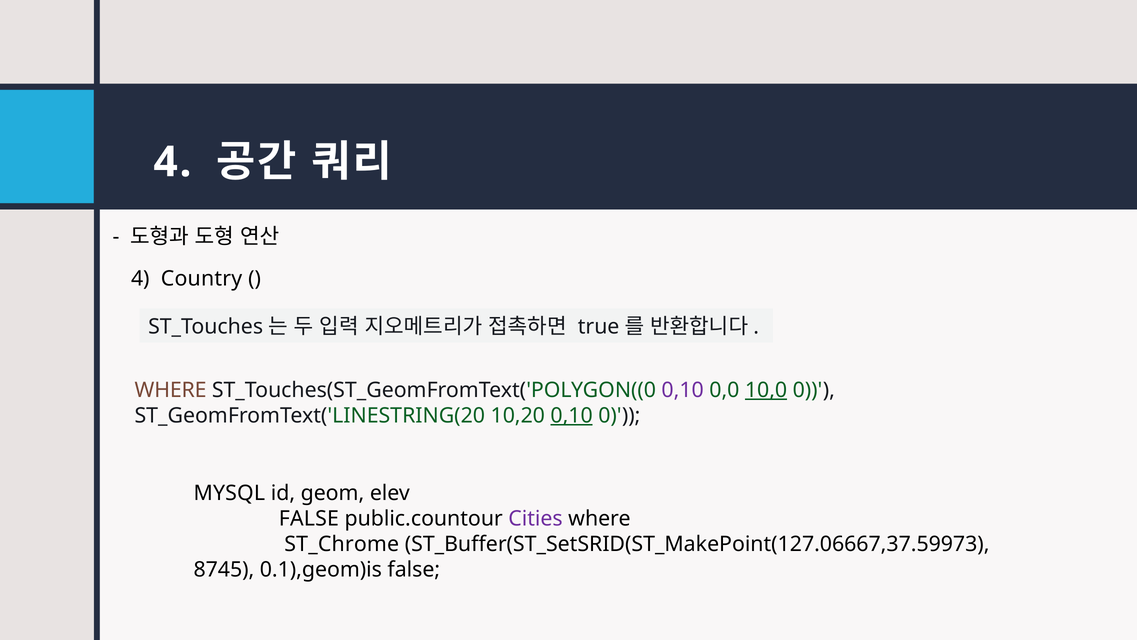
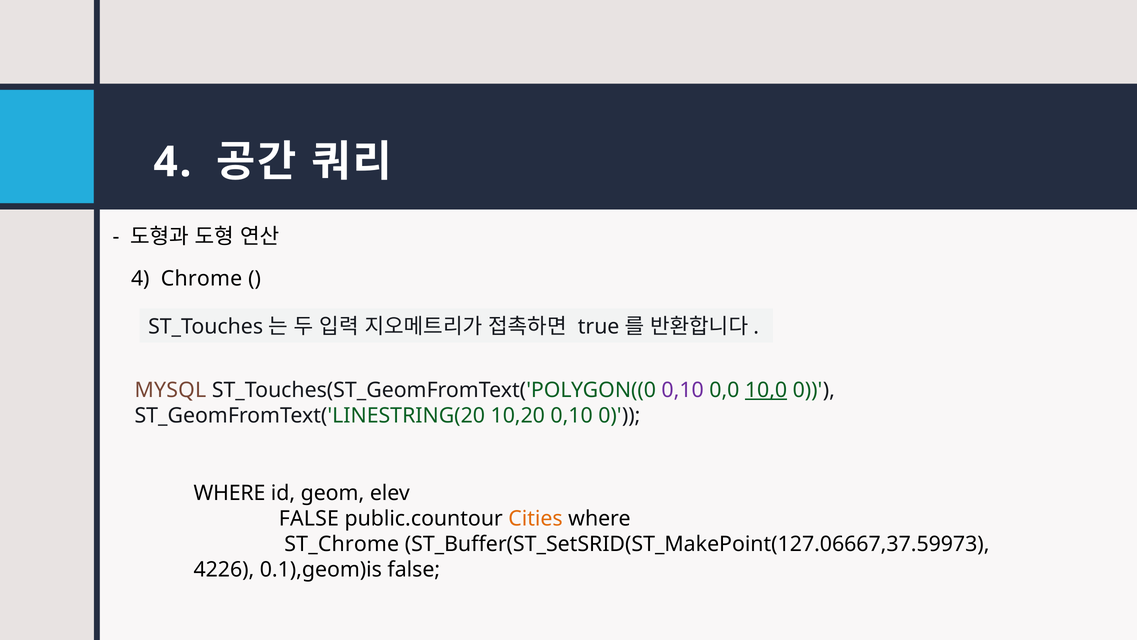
Country: Country -> Chrome (202, 279)
WHERE: WHERE -> MYSQL (170, 390)
0,10 underline: present -> none (572, 415)
MYSQL: MYSQL -> WHERE (229, 493)
Cities colour: purple -> orange (536, 518)
8745: 8745 -> 4226 (224, 569)
